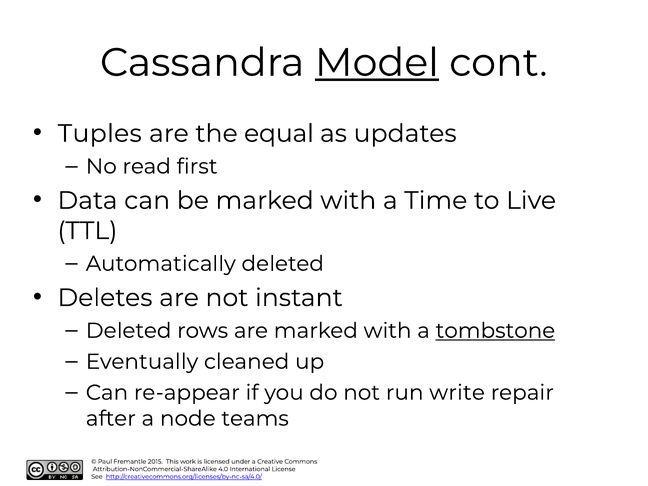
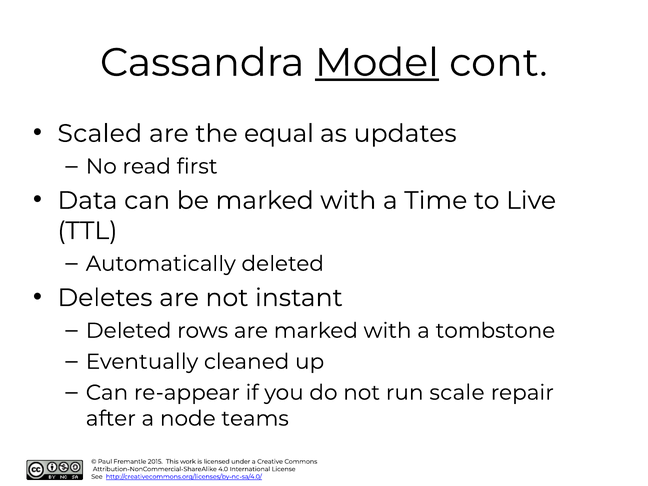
Tuples: Tuples -> Scaled (100, 134)
tombstone underline: present -> none (495, 331)
write: write -> scale (457, 393)
